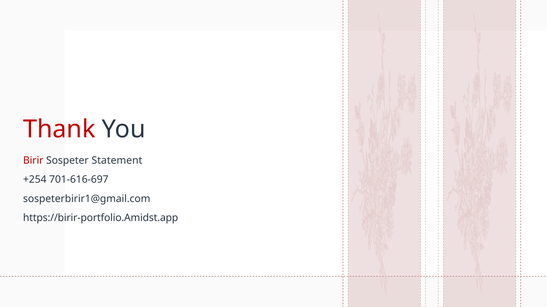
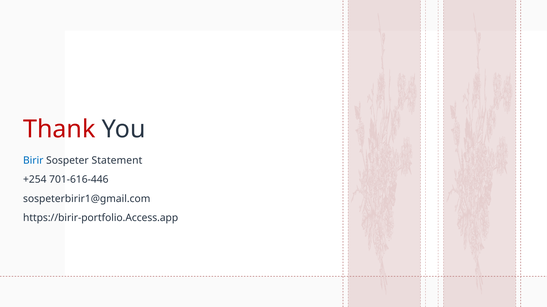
Birir colour: red -> blue (33, 161)
701-616-697: 701-616-697 -> 701-616-446 (79, 180)
https://birir-portfolio.Amidst.app: https://birir-portfolio.Amidst.app -> https://birir-portfolio.Access.app (101, 218)
